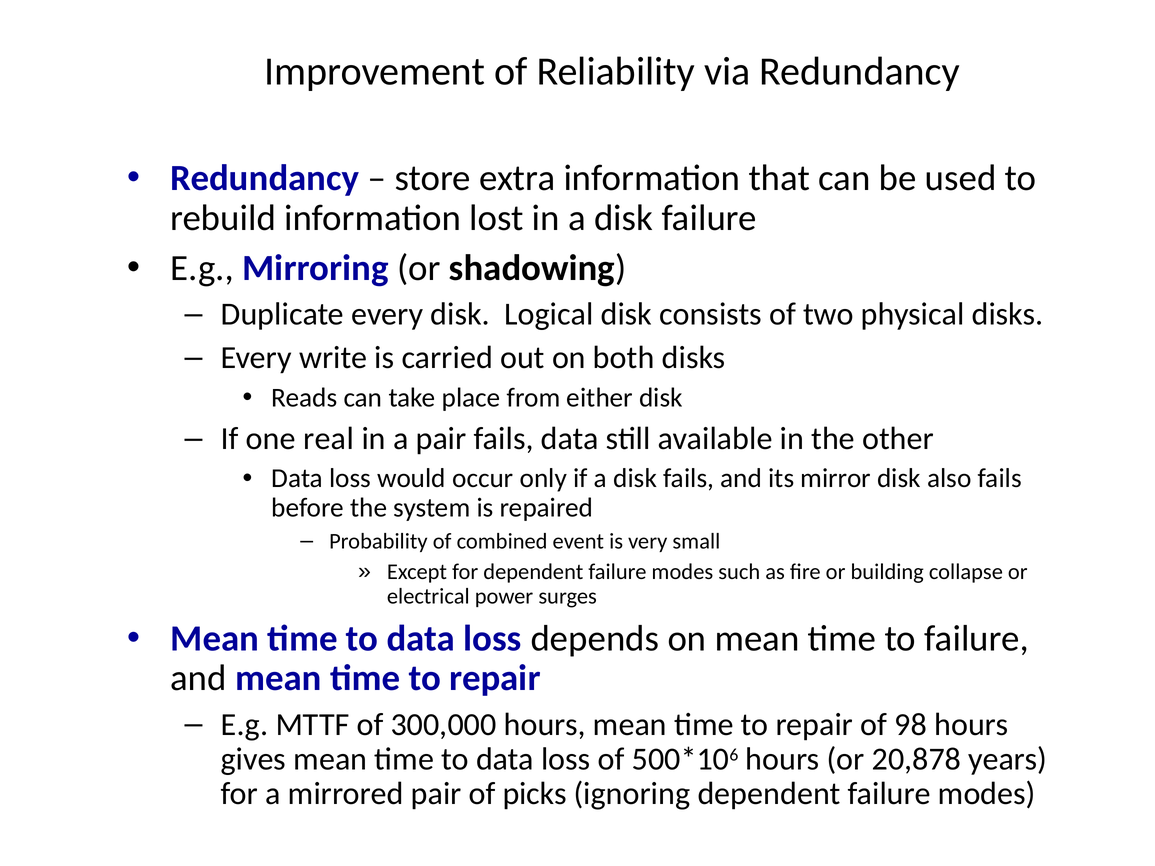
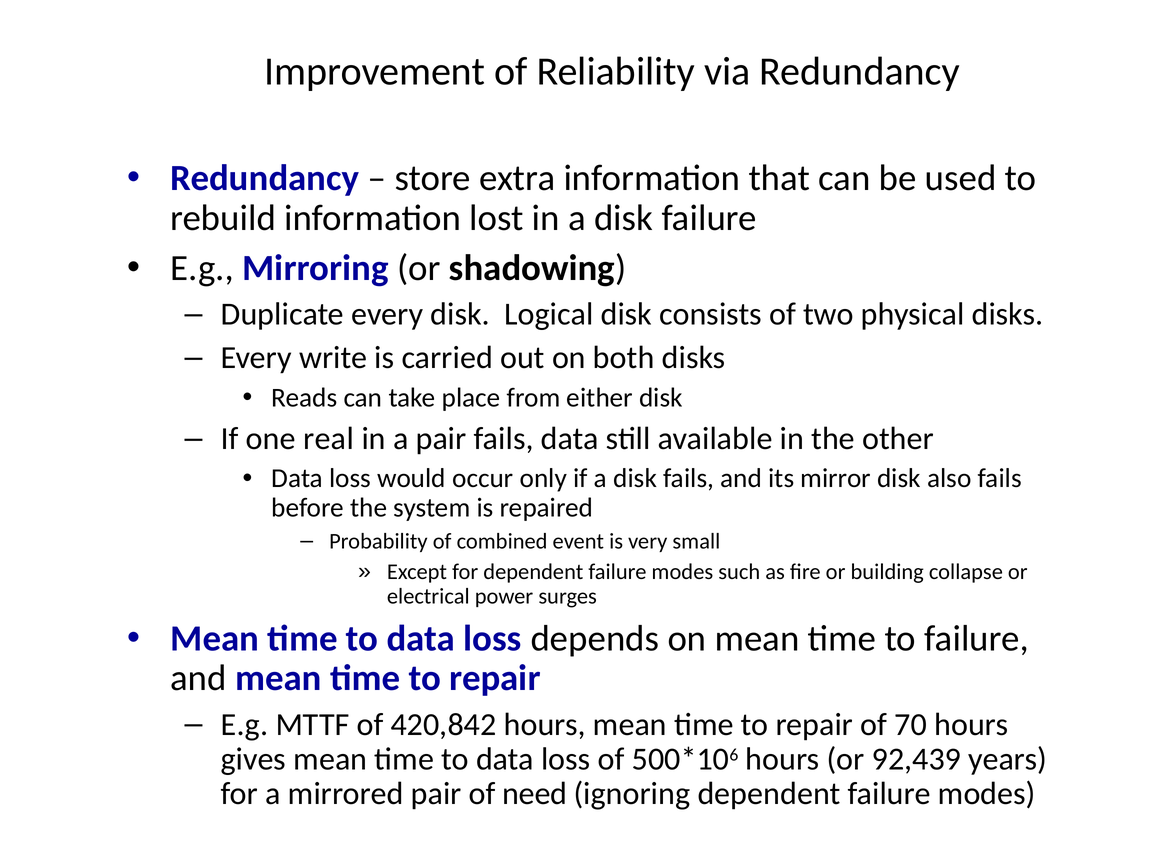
300,000: 300,000 -> 420,842 (443, 725)
98: 98 -> 70 (911, 725)
20,878: 20,878 -> 92,439 (916, 759)
picks: picks -> need (535, 794)
